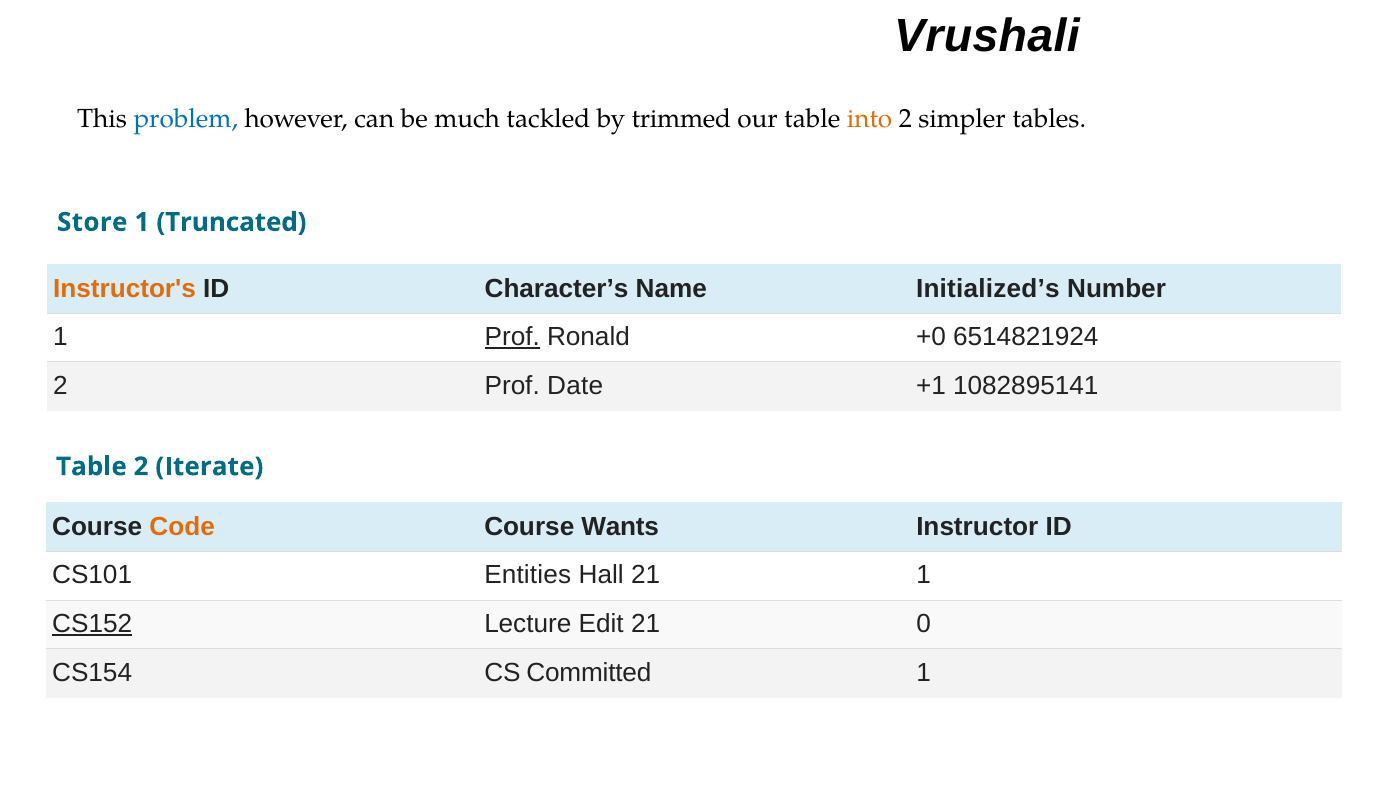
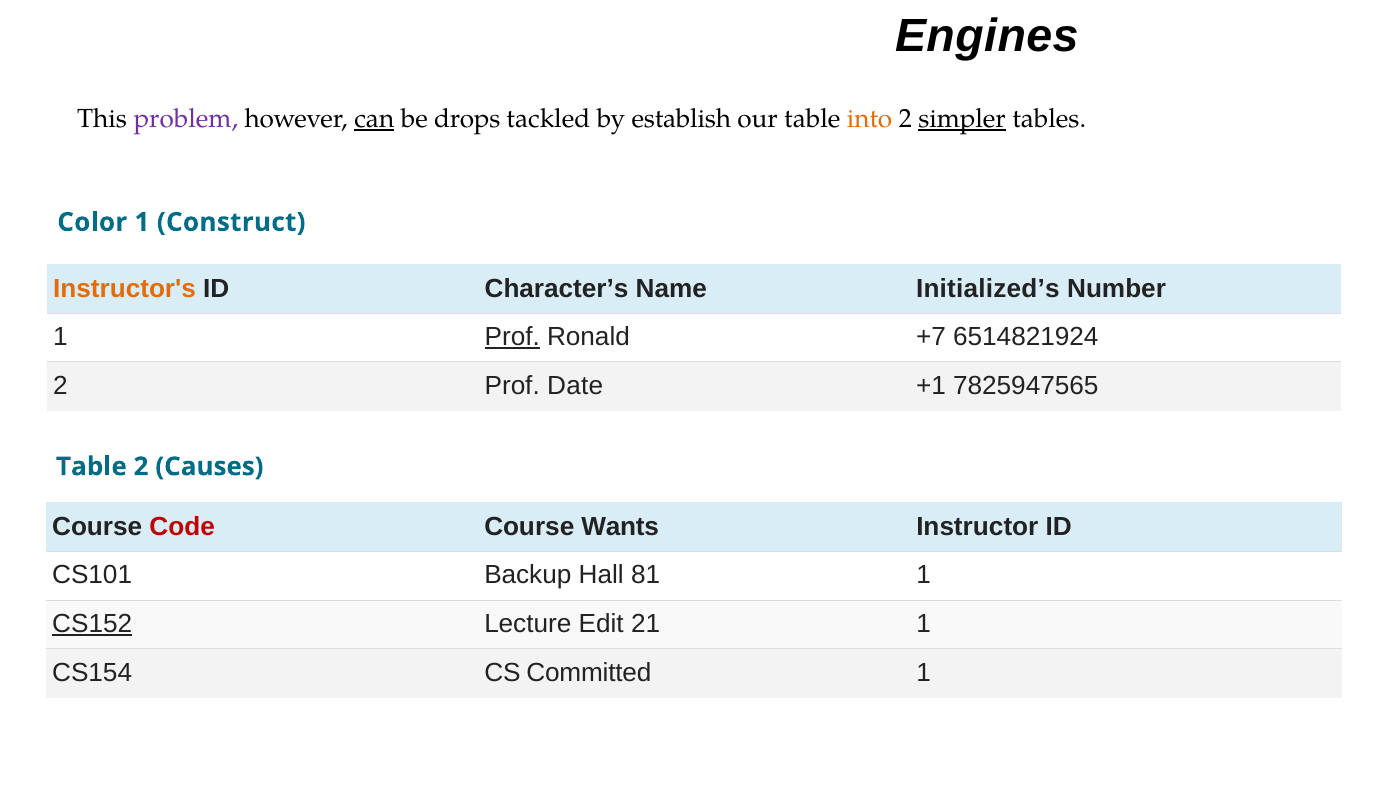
Vrushali: Vrushali -> Engines (987, 36)
problem colour: blue -> purple (186, 119)
can underline: none -> present (374, 119)
much: much -> drops (467, 119)
trimmed: trimmed -> establish (681, 119)
simpler underline: none -> present (962, 119)
Store: Store -> Color (92, 222)
Truncated: Truncated -> Construct (231, 222)
+0: +0 -> +7 (931, 337)
1082895141: 1082895141 -> 7825947565 (1026, 386)
Iterate: Iterate -> Causes (209, 467)
Code colour: orange -> red (182, 527)
Entities: Entities -> Backup (528, 575)
Hall 21: 21 -> 81 (646, 575)
21 0: 0 -> 1 (924, 624)
